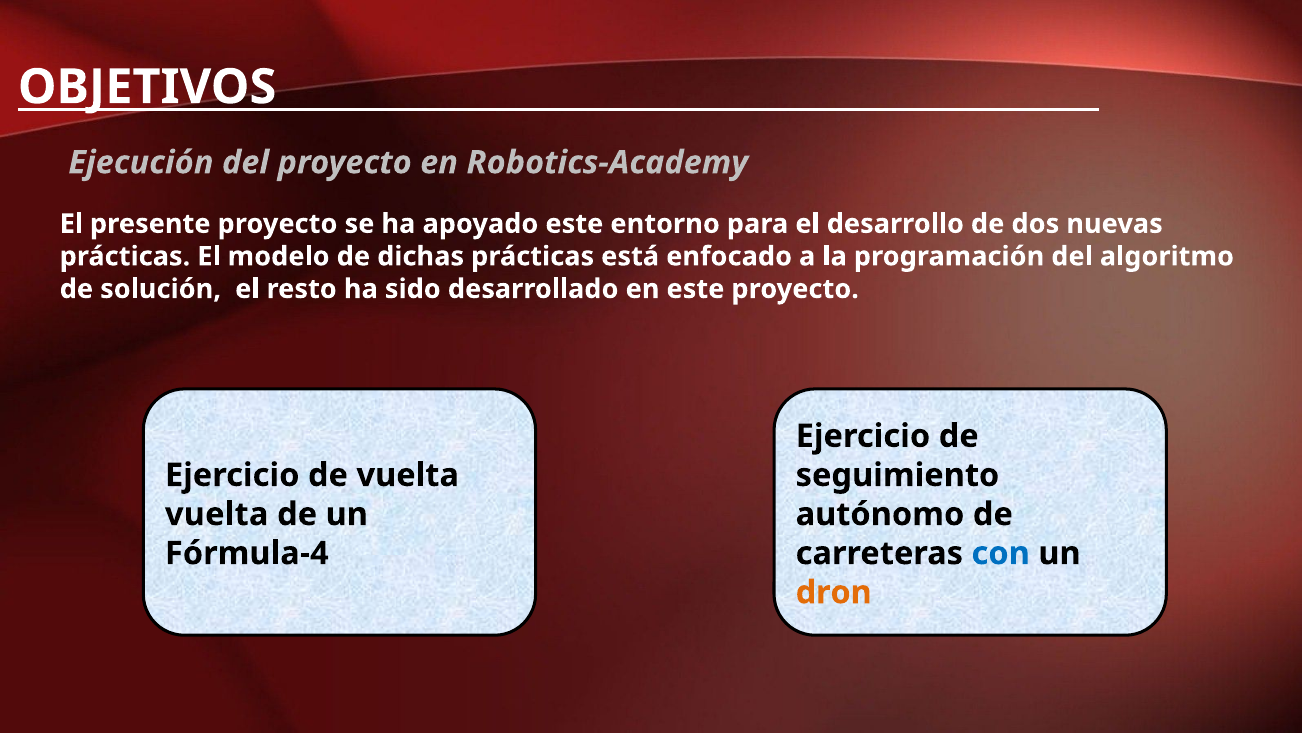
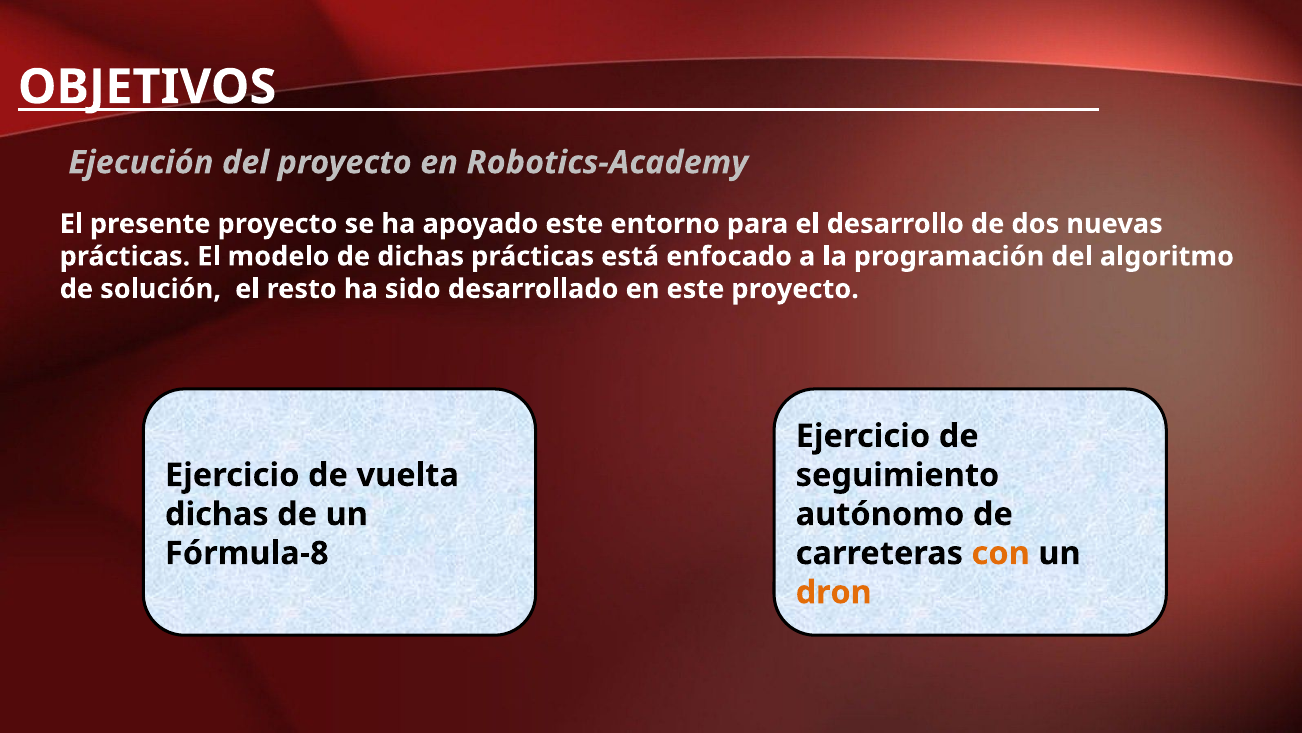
vuelta: vuelta -> dichas (217, 514)
Fórmula-4: Fórmula-4 -> Fórmula-8 (247, 553)
con colour: blue -> orange (1001, 553)
